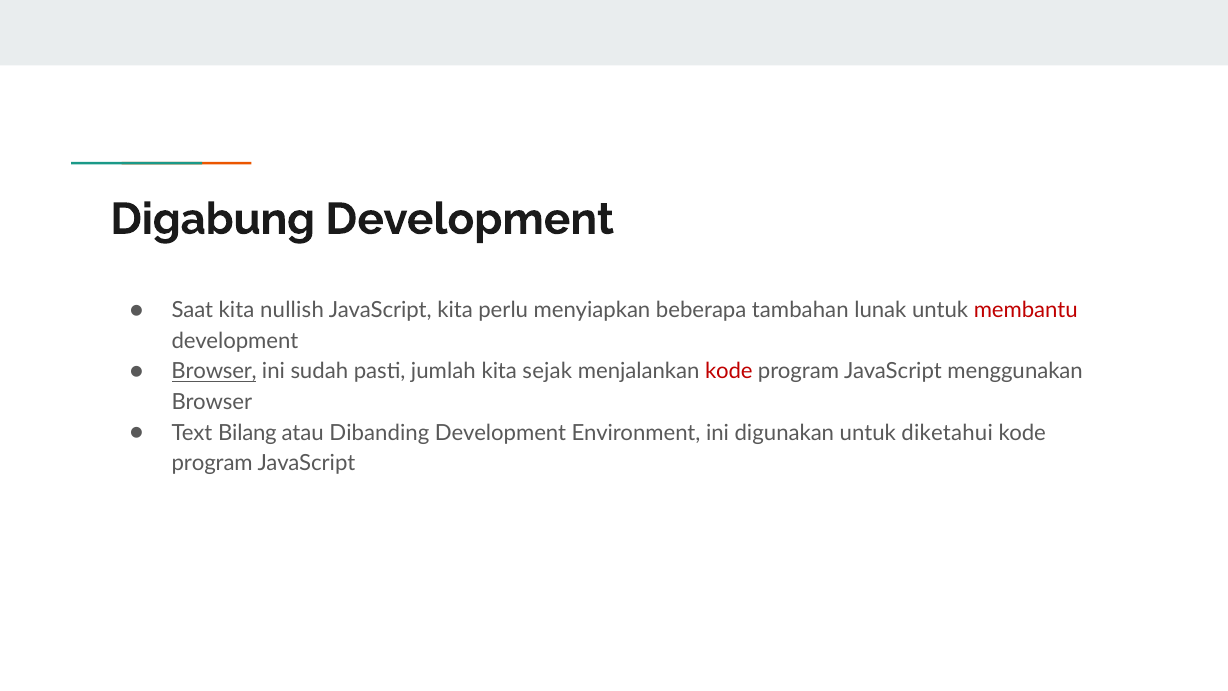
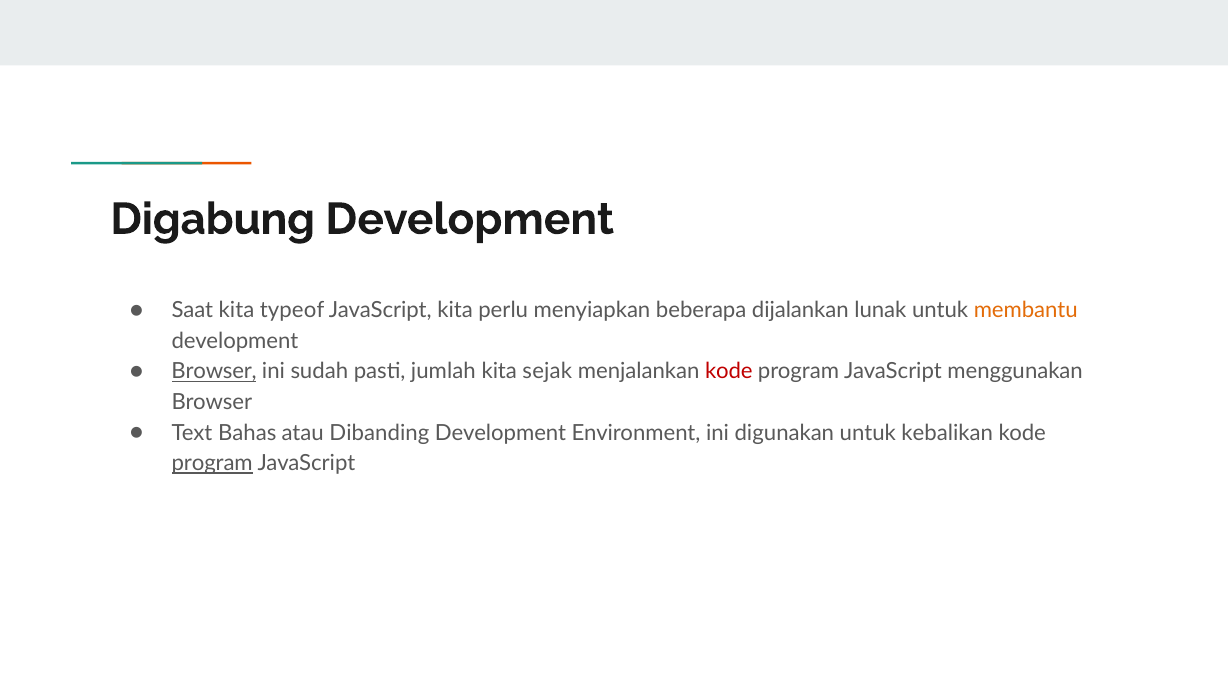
nullish: nullish -> typeof (292, 310)
tambahan: tambahan -> dijalankan (800, 310)
membantu colour: red -> orange (1026, 310)
Bilang: Bilang -> Bahas (247, 433)
diketahui: diketahui -> kebalikan (947, 433)
program underline: none -> present (212, 463)
